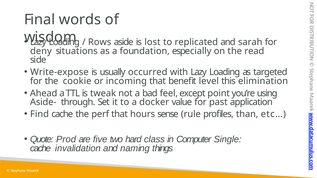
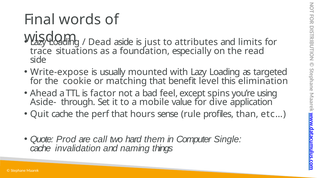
Rows: Rows -> Dead (100, 42)
lost: lost -> just (152, 42)
replicated: replicated -> attributes (196, 42)
sarah: sarah -> limits (250, 42)
deny: deny -> trace (41, 51)
occurred: occurred -> mounted (148, 72)
incoming: incoming -> matching (126, 81)
tweak: tweak -> factor (103, 93)
point: point -> spins (219, 93)
docker: docker -> mobile (154, 102)
past: past -> dive (218, 102)
Find: Find -> Quit (40, 114)
five: five -> call (100, 140)
class: class -> them (154, 140)
